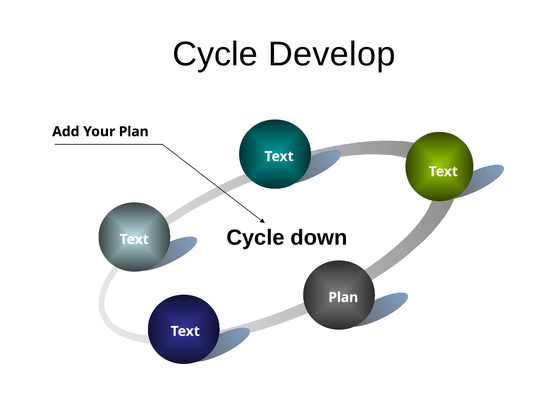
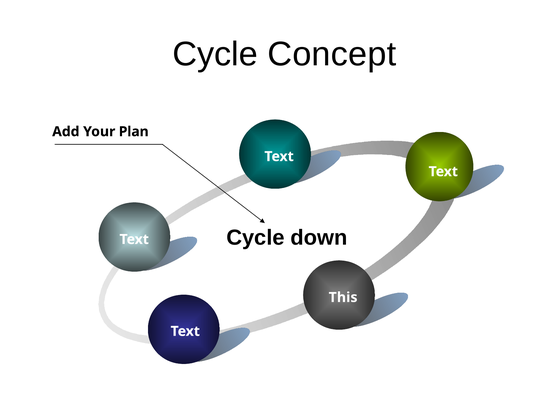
Develop: Develop -> Concept (332, 54)
Plan: Plan -> This (343, 297)
